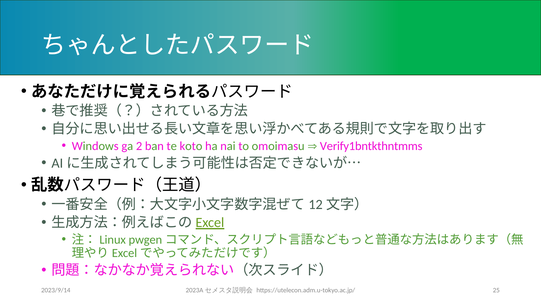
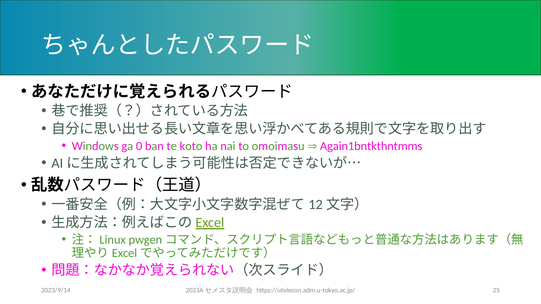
2: 2 -> 0 (139, 146)
Verify1bntkthntmms: Verify1bntkthntmms -> Again1bntkthntmms (371, 146)
